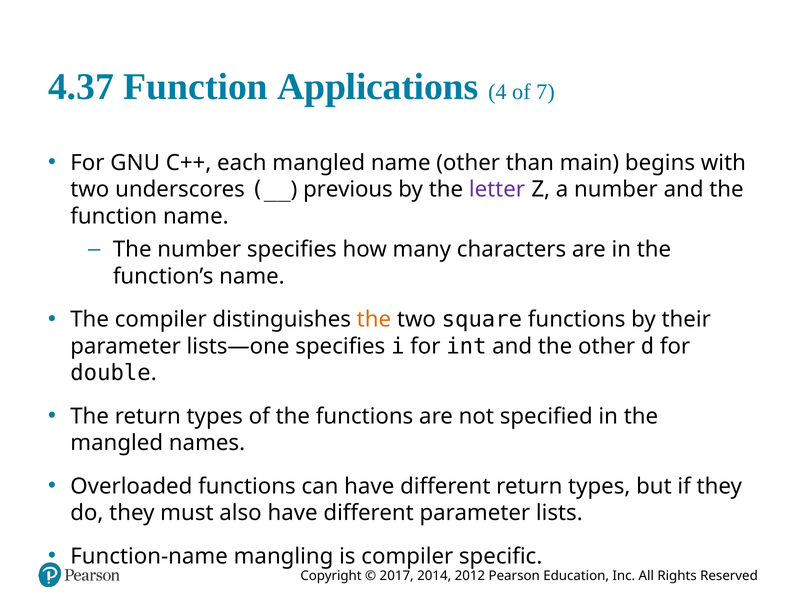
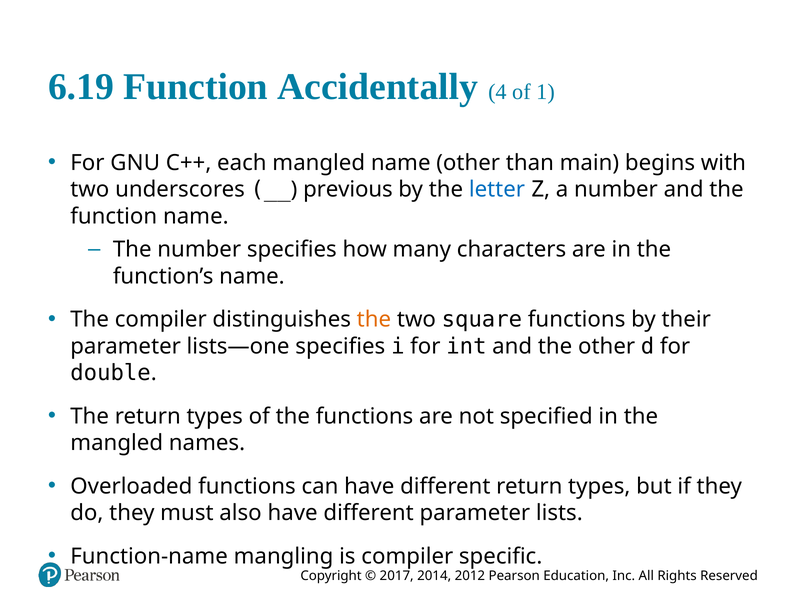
4.37: 4.37 -> 6.19 (81, 87)
Applications: Applications -> Accidentally (378, 87)
7: 7 -> 1 (546, 92)
letter colour: purple -> blue (497, 190)
